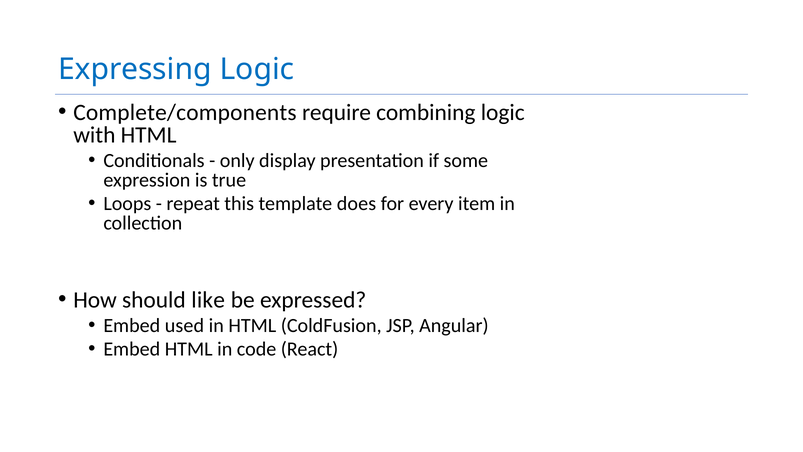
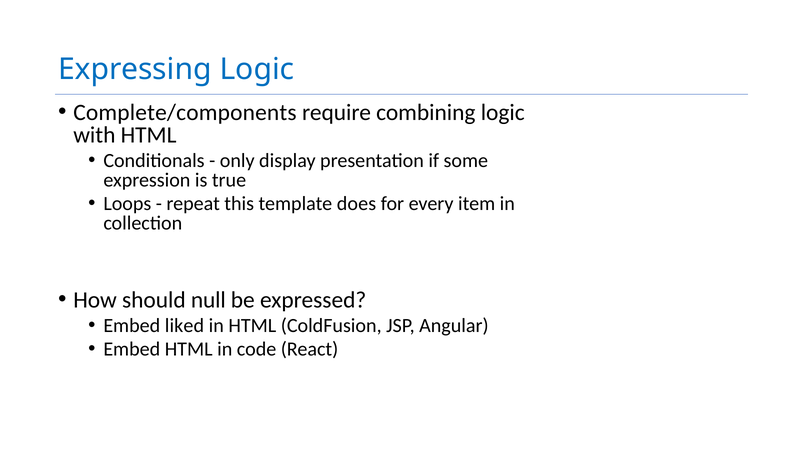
like: like -> null (208, 300)
used: used -> liked (184, 325)
